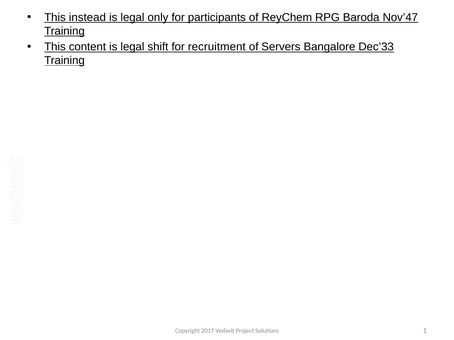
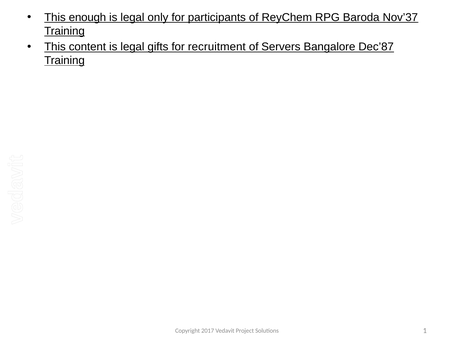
instead: instead -> enough (87, 17)
Nov’47: Nov’47 -> Nov’37 (400, 17)
shift: shift -> gifts (158, 47)
Dec’33: Dec’33 -> Dec’87 (376, 47)
